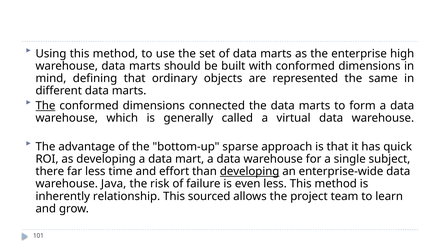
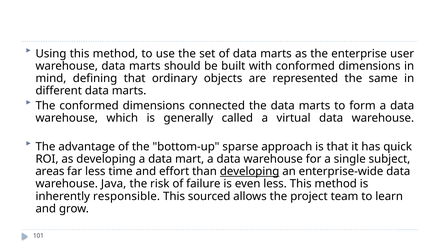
high: high -> user (402, 54)
The underline: present -> none (45, 105)
there: there -> areas (50, 171)
relationship: relationship -> responsible (127, 196)
